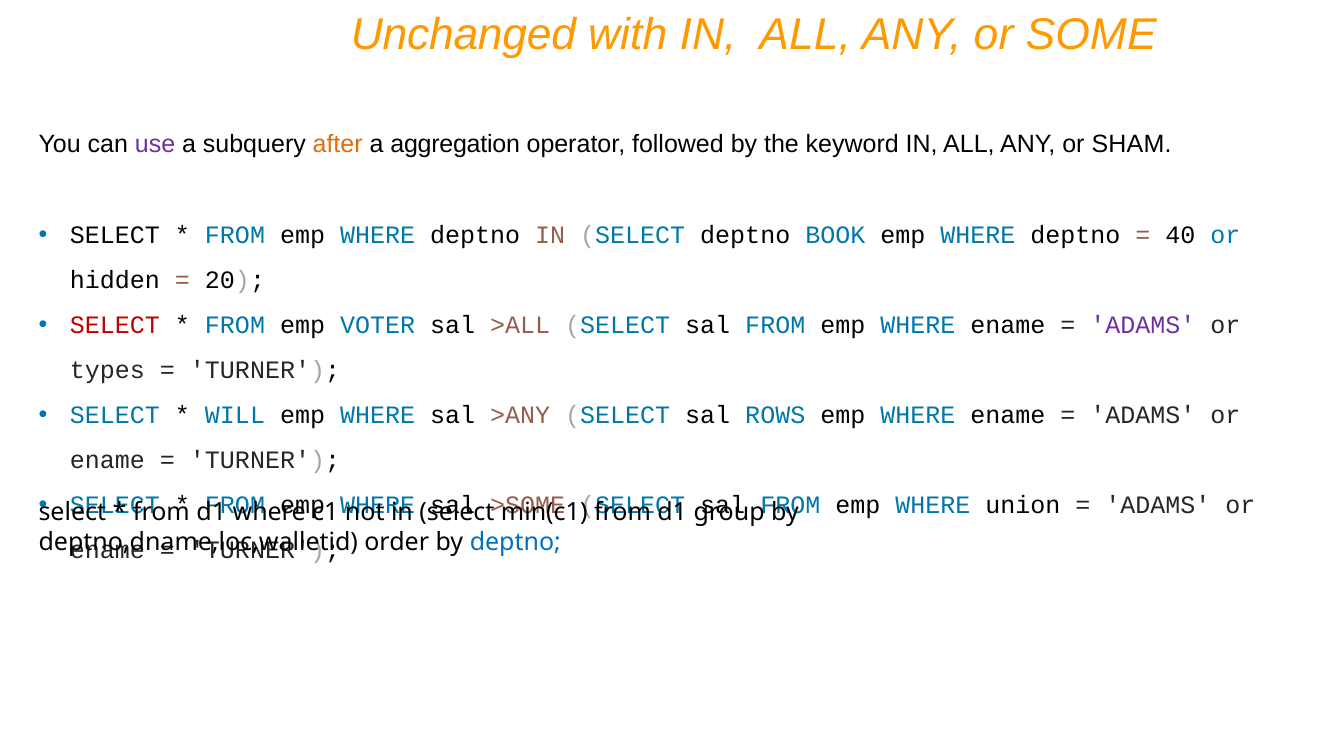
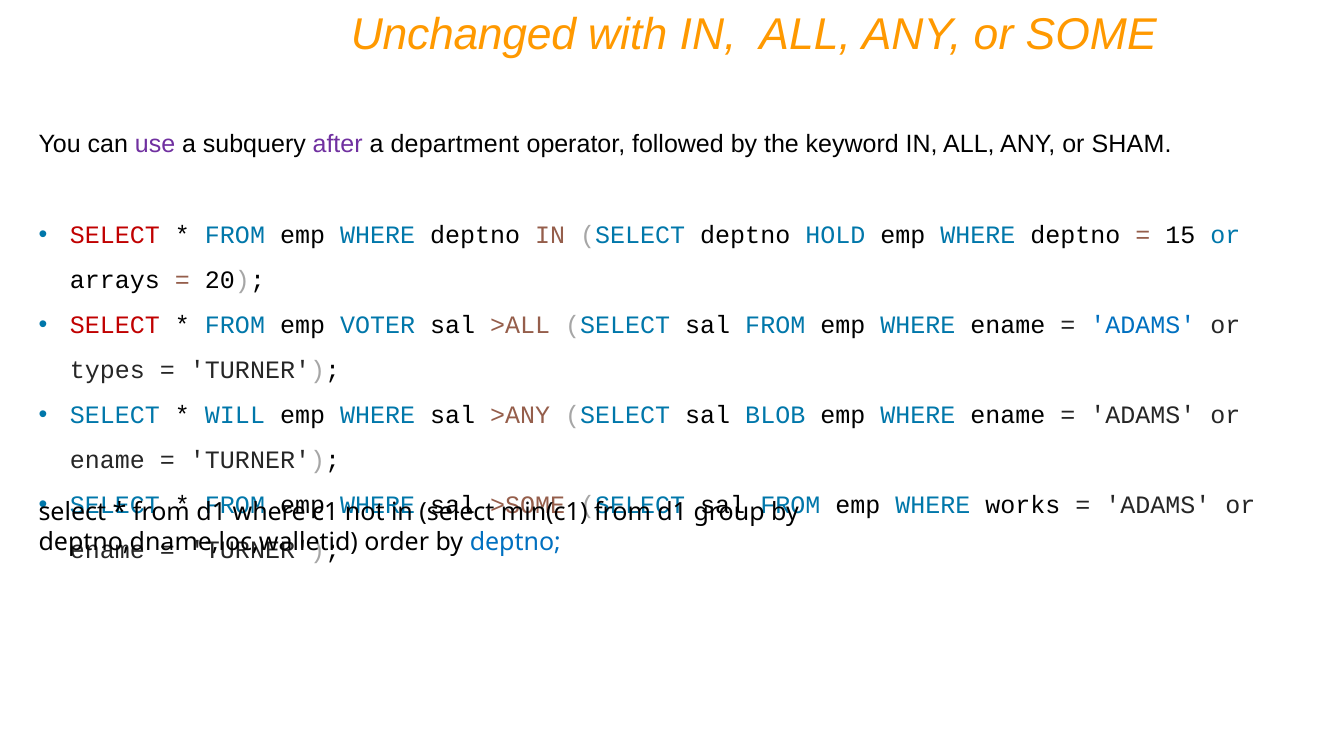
after colour: orange -> purple (338, 144)
aggregation: aggregation -> department (455, 144)
SELECT colour: black -> red (115, 235)
BOOK: BOOK -> HOLD (835, 235)
40: 40 -> 15 (1180, 235)
hidden: hidden -> arrays (115, 280)
ADAMS colour: purple -> blue (1143, 325)
ROWS: ROWS -> BLOB (775, 415)
union: union -> works (1023, 505)
